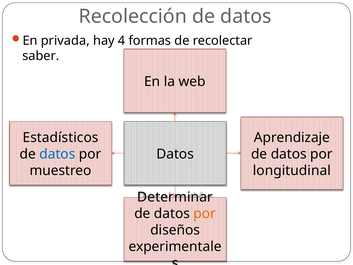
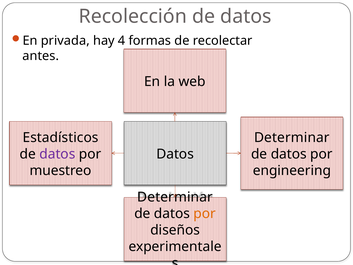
saber: saber -> antes (41, 56)
Aprendizaje: Aprendizaje -> Determinar (292, 138)
datos colour: blue -> purple (57, 154)
longitudinal: longitudinal -> engineering (292, 170)
